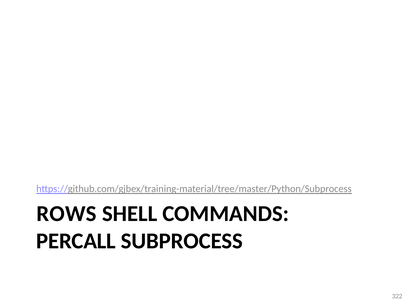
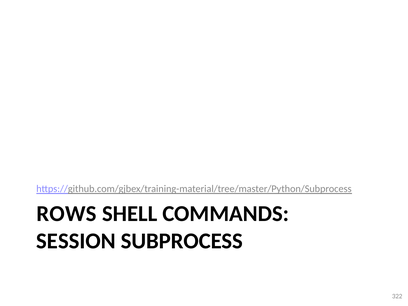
PERCALL: PERCALL -> SESSION (76, 241)
